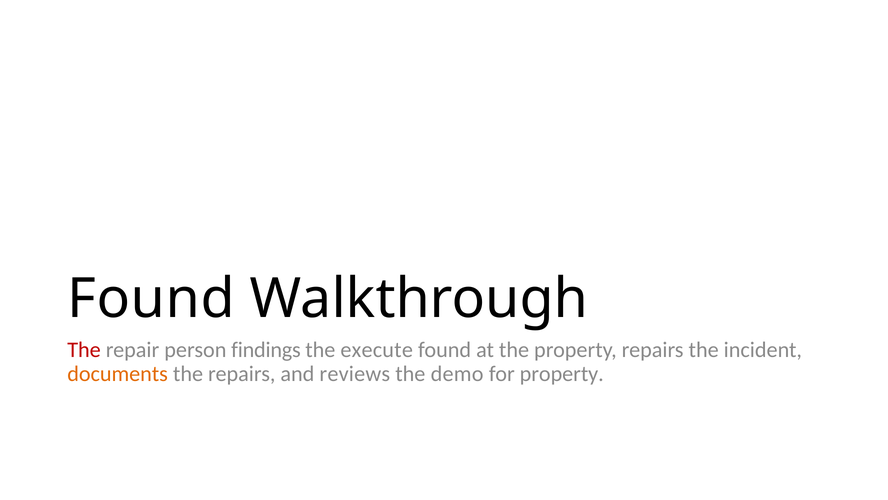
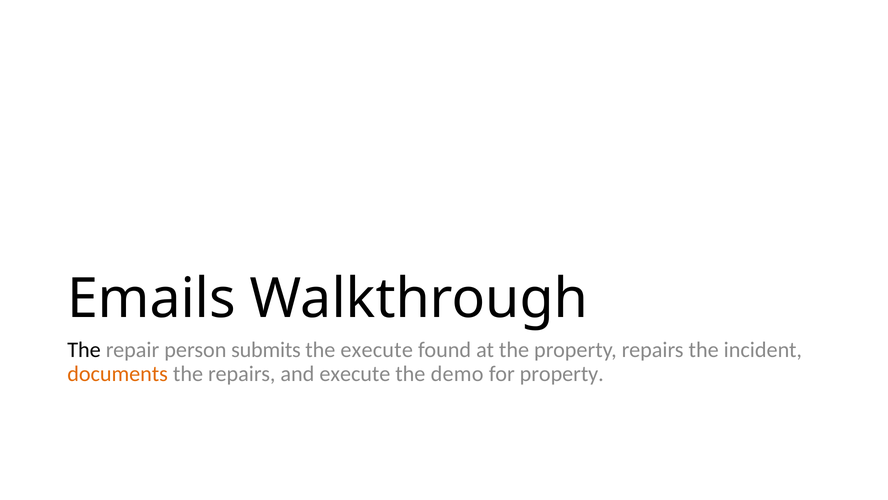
Found: Found -> Emails (151, 299)
The colour: red -> black (84, 349)
findings: findings -> submits (266, 349)
and reviews: reviews -> execute (355, 373)
